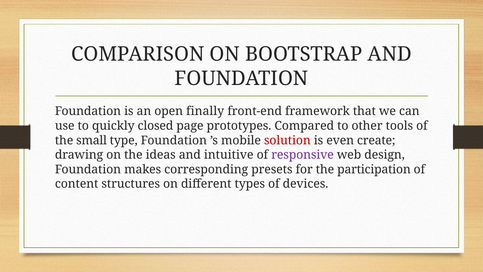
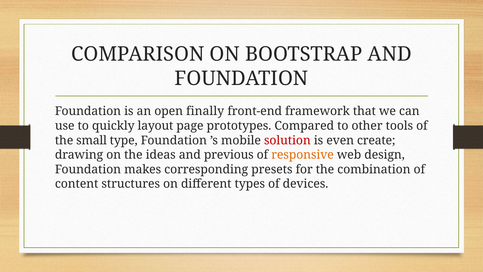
closed: closed -> layout (155, 126)
intuitive: intuitive -> previous (229, 155)
responsive colour: purple -> orange (303, 155)
participation: participation -> combination (374, 169)
